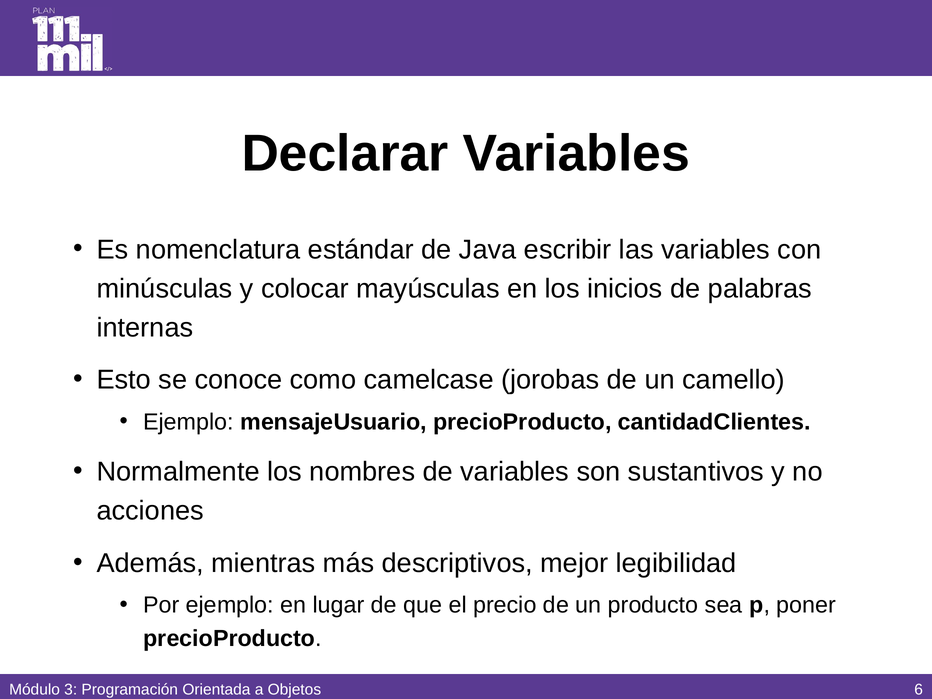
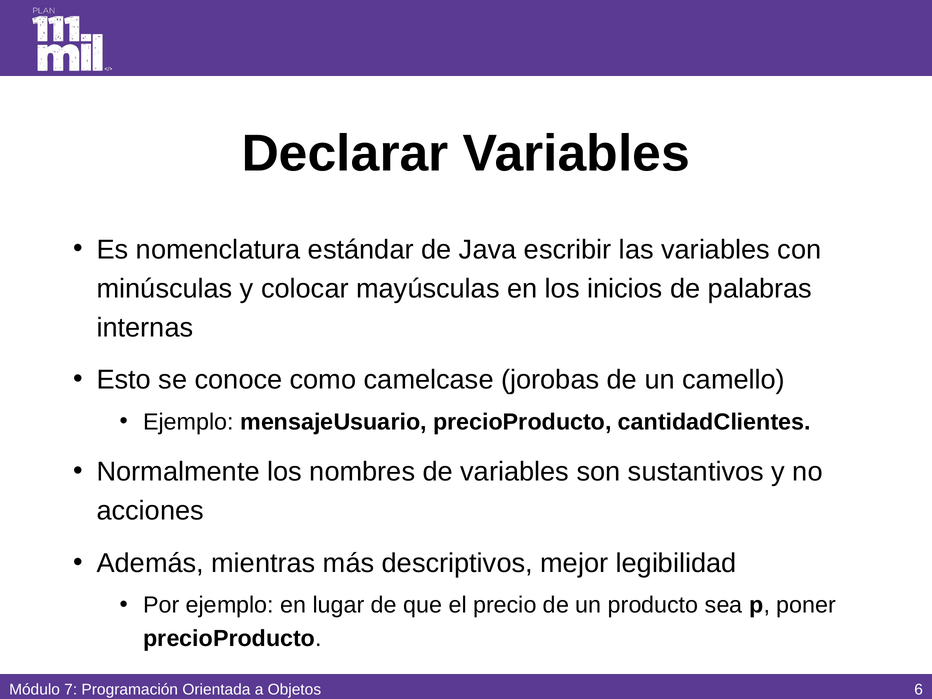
3: 3 -> 7 (71, 690)
